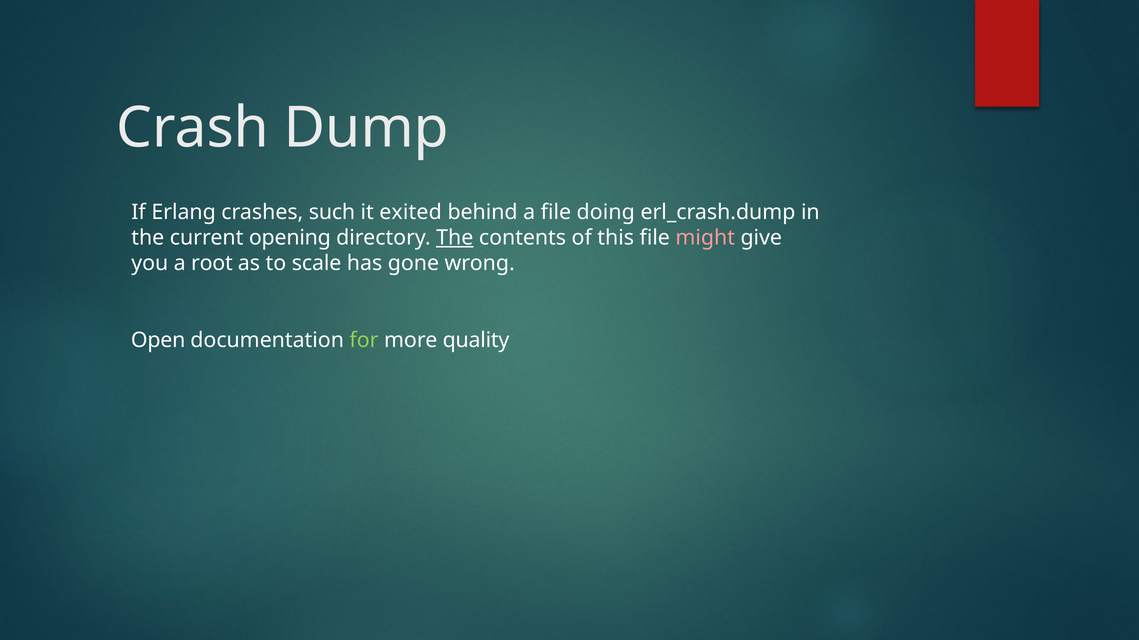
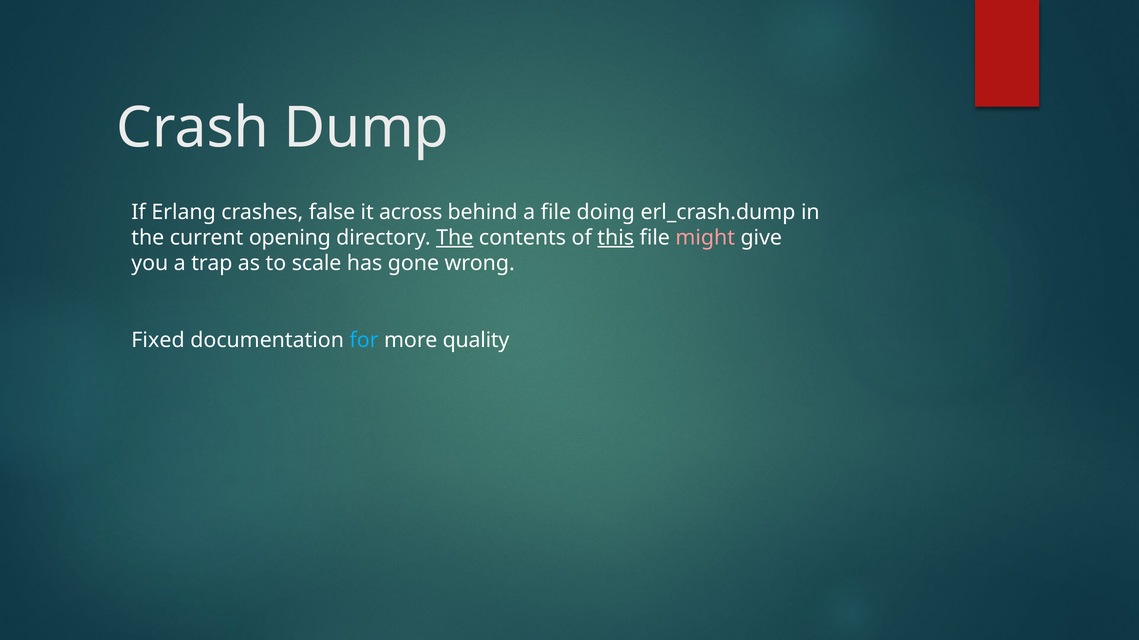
such: such -> false (332, 212)
exited: exited -> across (411, 212)
this underline: none -> present (616, 238)
root: root -> trap (212, 263)
Open: Open -> Fixed (158, 340)
for colour: light green -> light blue (364, 340)
